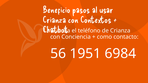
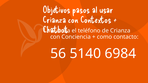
Beneficio: Beneficio -> Objetivos (57, 10)
1951: 1951 -> 5140 (85, 54)
